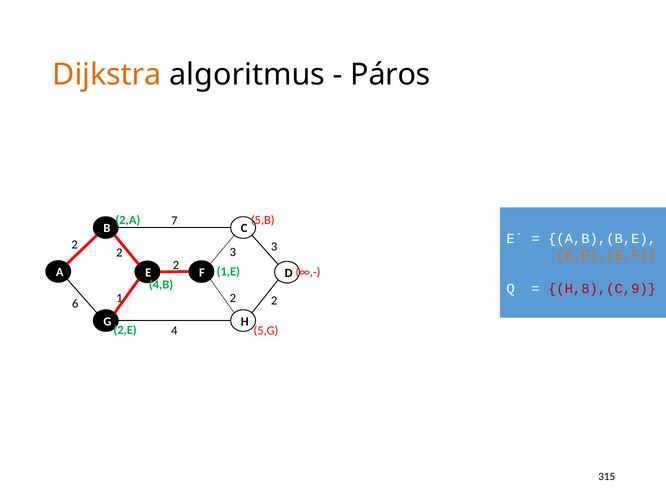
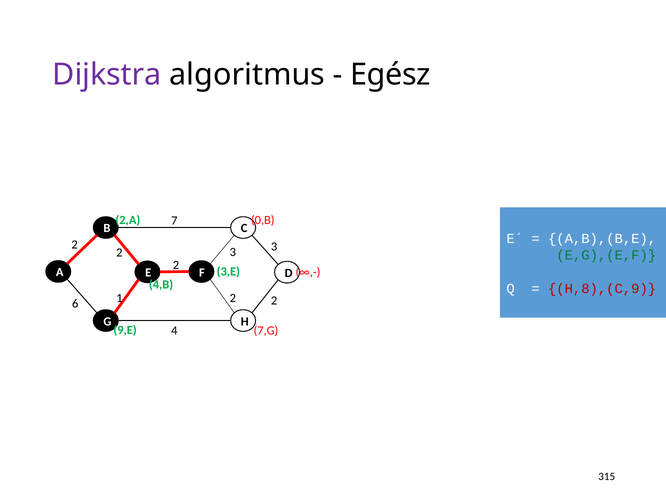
Dijkstra colour: orange -> purple (107, 75)
Páros: Páros -> Egész (390, 75)
5,B: 5,B -> 0,B (263, 221)
E,G),(E,F colour: orange -> green (606, 255)
1,E: 1,E -> 3,E (228, 272)
2,E: 2,E -> 9,E (125, 330)
5,G: 5,G -> 7,G (266, 331)
